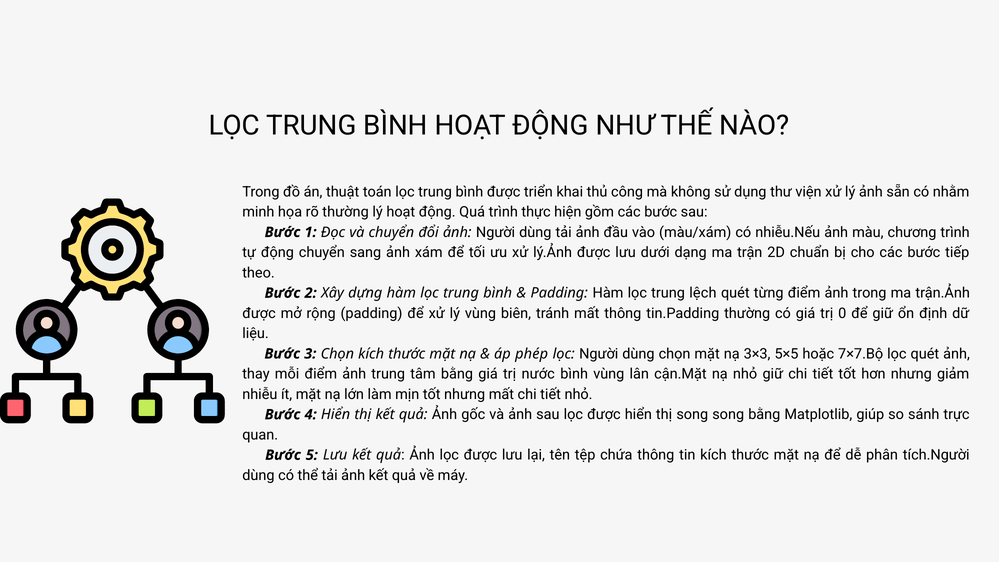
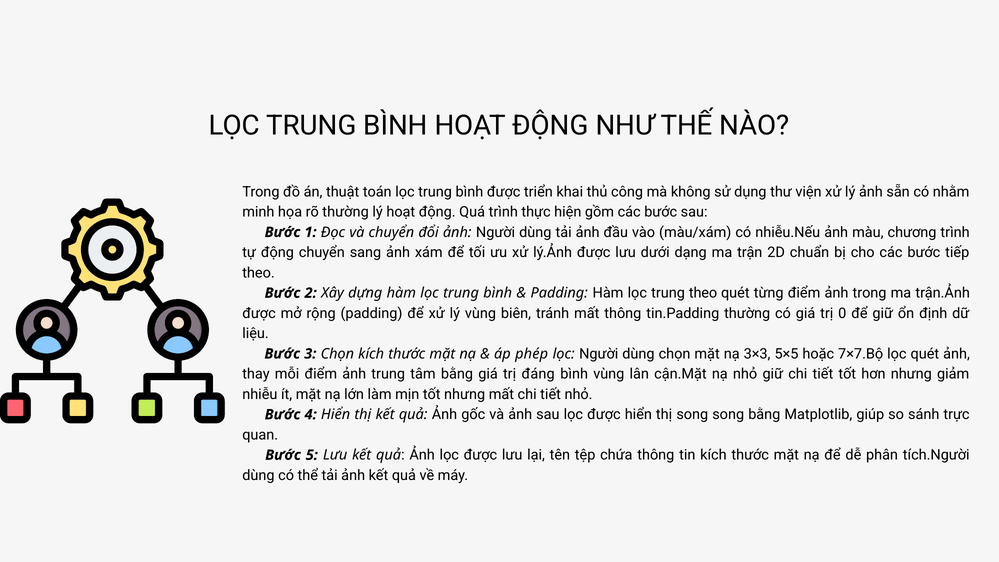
trung lệch: lệch -> theo (703, 293)
nước: nước -> đáng (538, 374)
